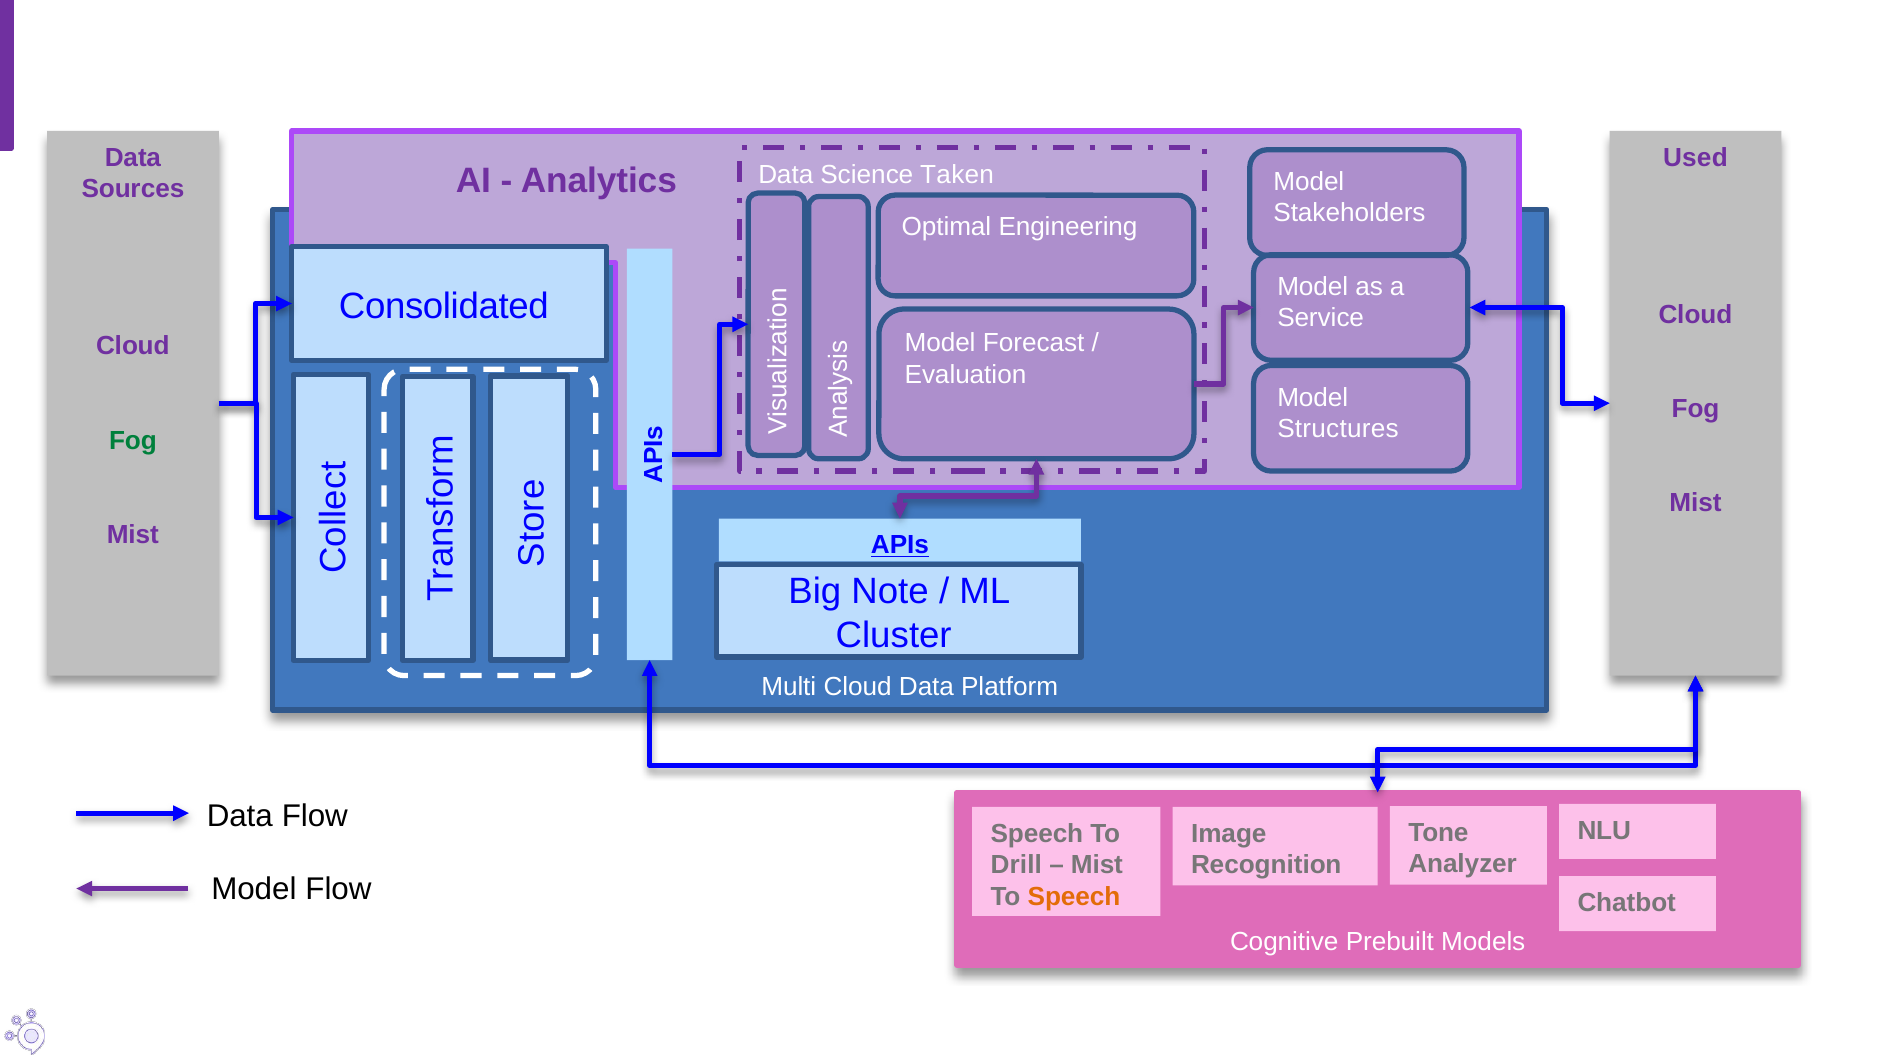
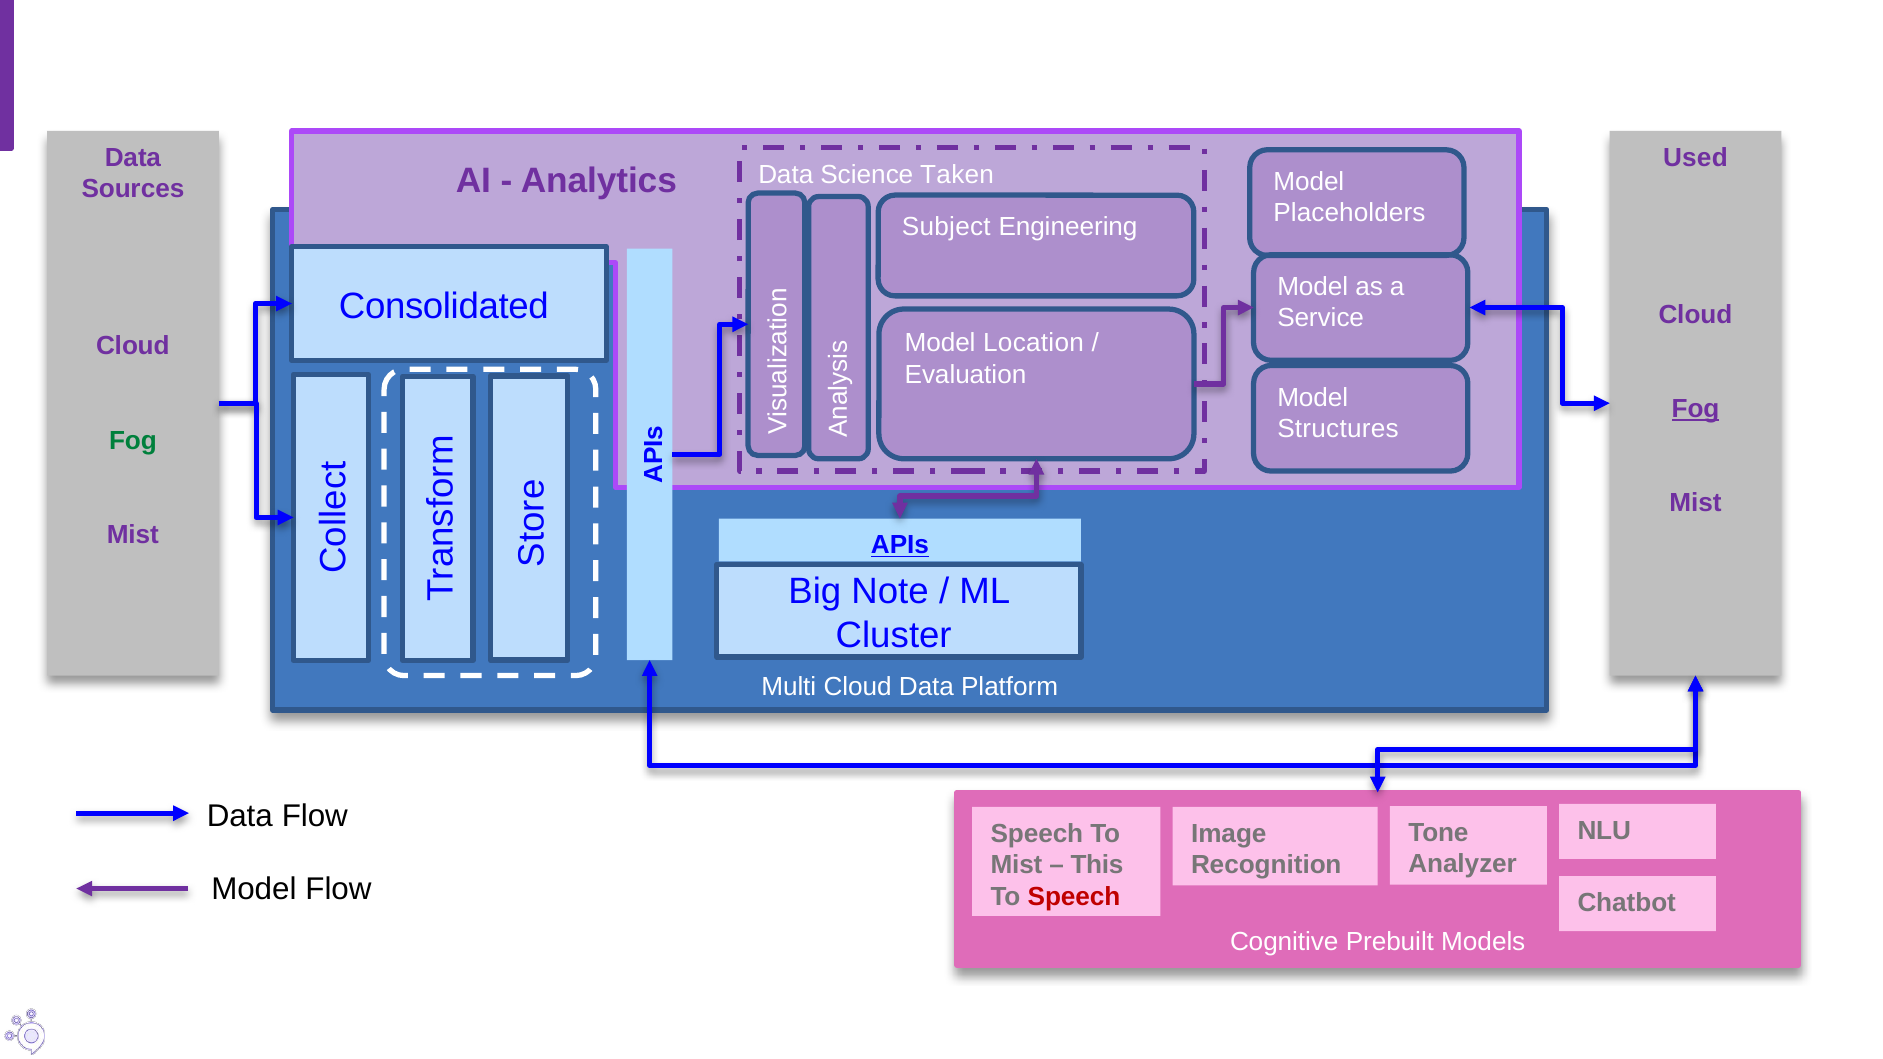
Stakeholders: Stakeholders -> Placeholders (1349, 213)
Optimal: Optimal -> Subject (946, 227)
Forecast: Forecast -> Location (1034, 343)
Fog underline: none -> present (1696, 409)
Drill: Drill -> Mist (1016, 865)
Mist: Mist -> This (1097, 865)
Speech colour: orange -> red (1074, 897)
